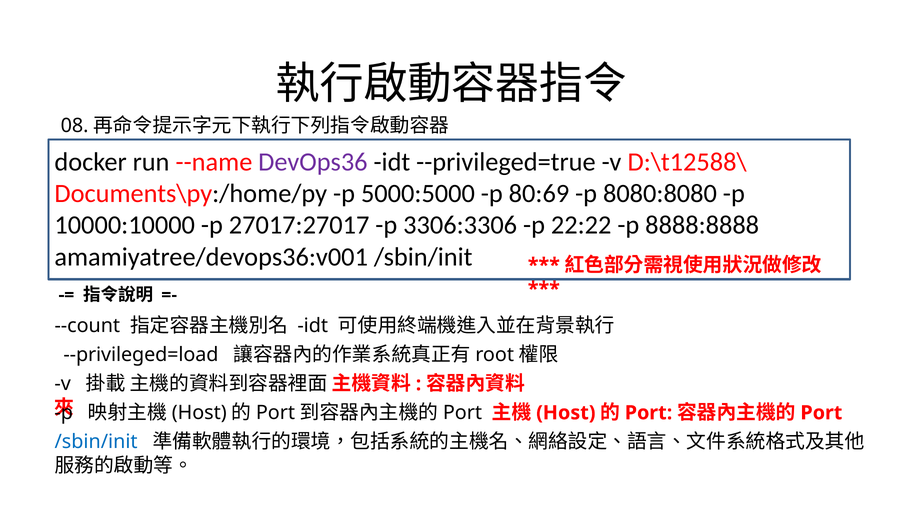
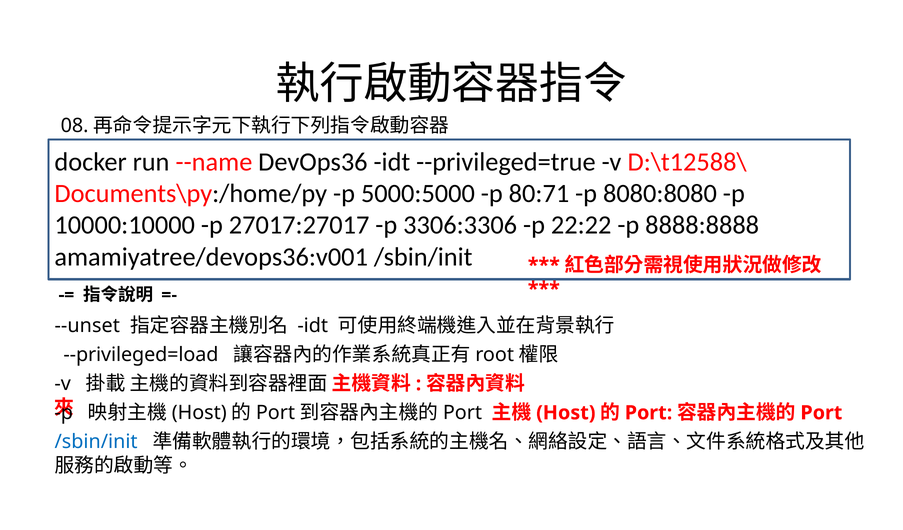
DevOps36 colour: purple -> black (313, 162)
80:69: 80:69 -> 80:71 (539, 193)
--count: --count -> --unset (87, 325)
